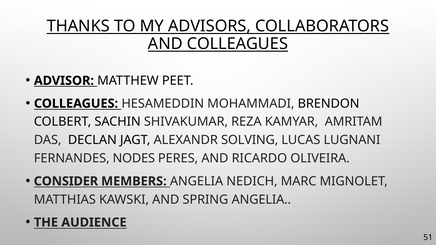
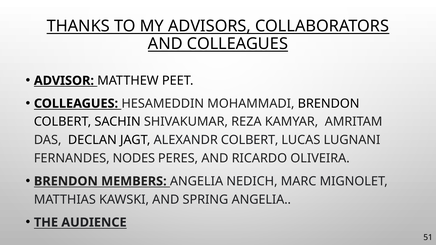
ALEXANDR SOLVING: SOLVING -> COLBERT (250, 140)
CONSIDER: CONSIDER -> BRENDON (66, 181)
